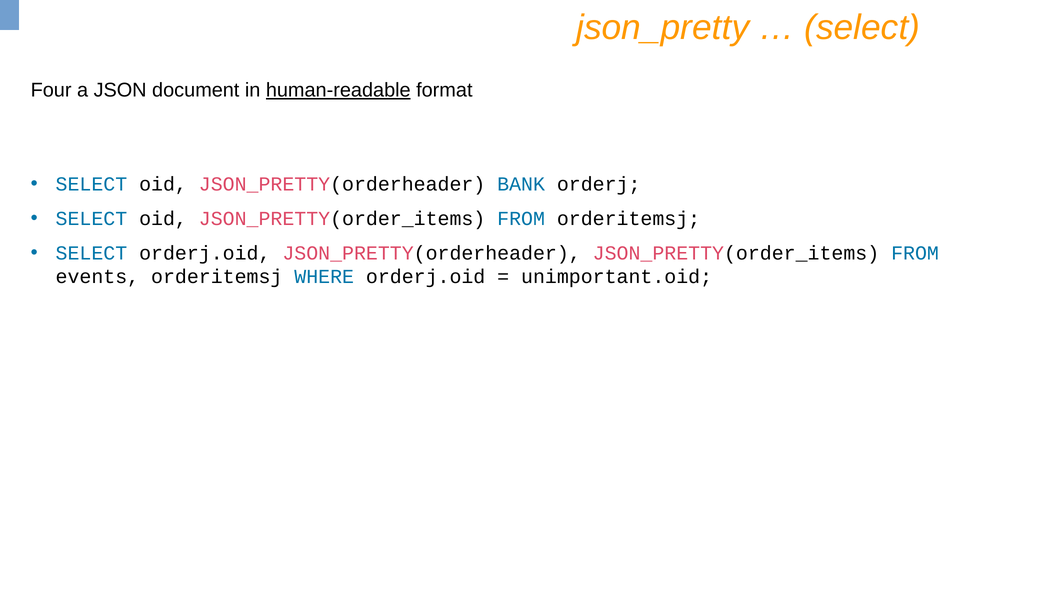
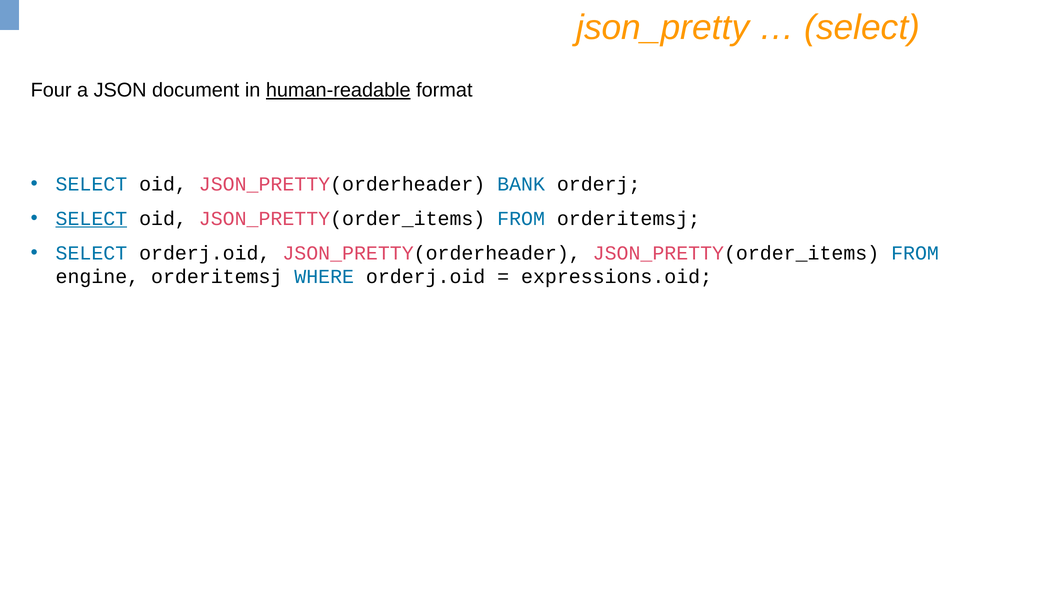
SELECT underline: none -> present (91, 218)
events: events -> engine (97, 277)
unimportant.oid: unimportant.oid -> expressions.oid (617, 277)
